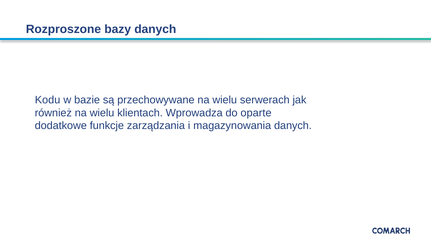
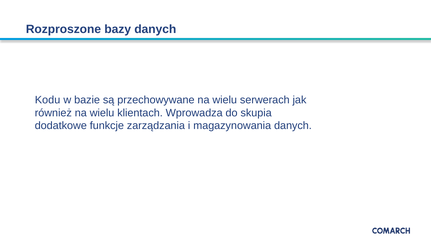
oparte: oparte -> skupia (256, 113)
